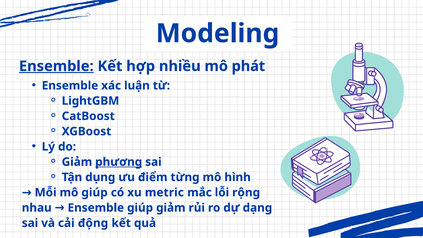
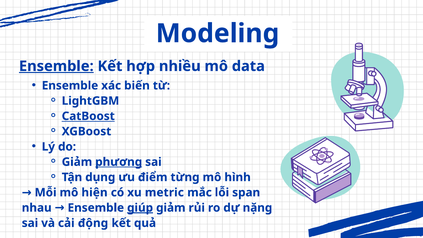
phát: phát -> data (248, 66)
luận: luận -> biến (137, 86)
CatBoost underline: none -> present (88, 116)
mô giúp: giúp -> hiện (95, 192)
rộng: rộng -> span (246, 192)
giúp underline: none -> present (140, 208)
dạng: dạng -> nặng (257, 208)
